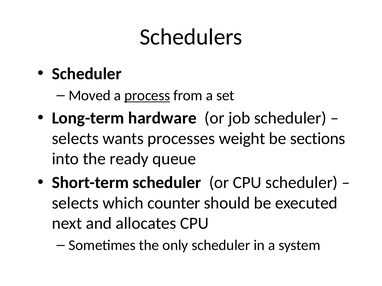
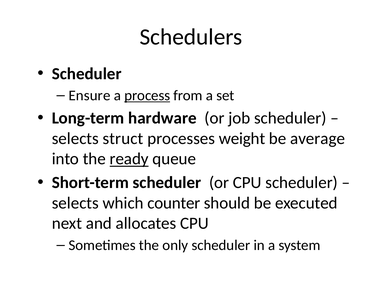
Moved: Moved -> Ensure (89, 96)
wants: wants -> struct (123, 139)
sections: sections -> average (318, 139)
ready underline: none -> present (129, 159)
